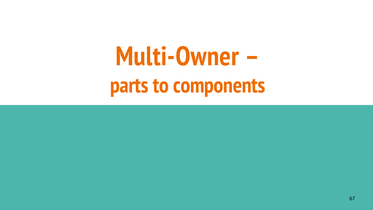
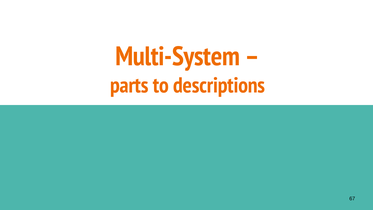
Multi-Owner: Multi-Owner -> Multi-System (178, 56)
components: components -> descriptions (219, 85)
